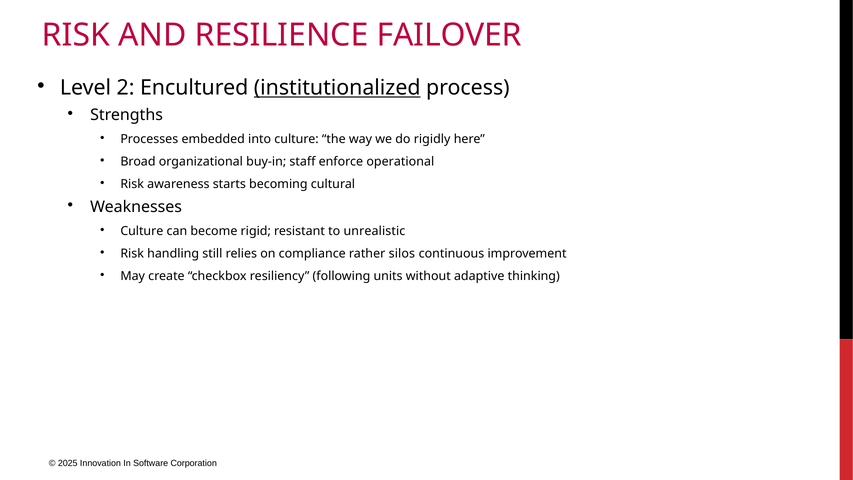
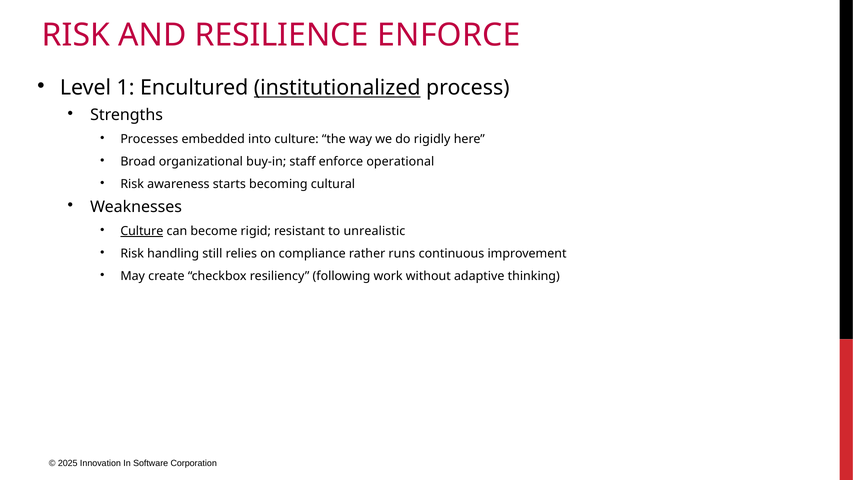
RESILIENCE FAILOVER: FAILOVER -> ENFORCE (449, 35)
2: 2 -> 1 (126, 88)
Culture underline: none -> present (142, 231)
silos: silos -> runs (402, 254)
units: units -> work (388, 276)
